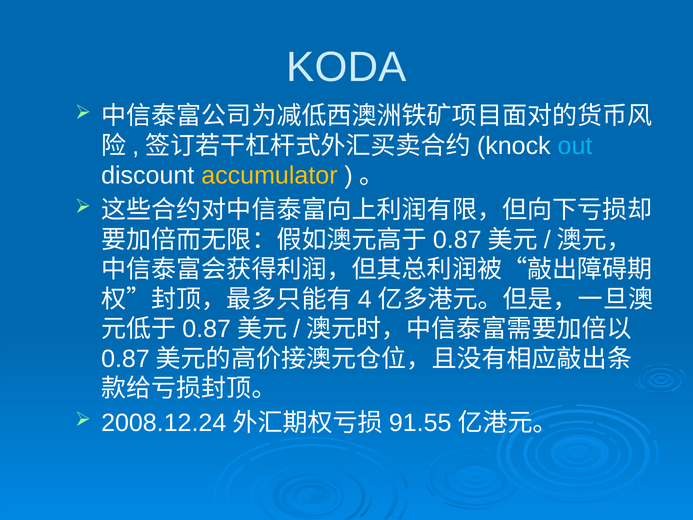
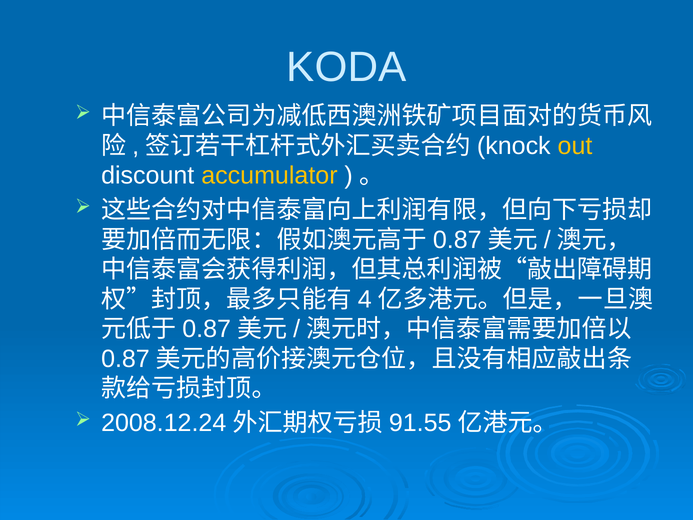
out colour: light blue -> yellow (575, 146)
